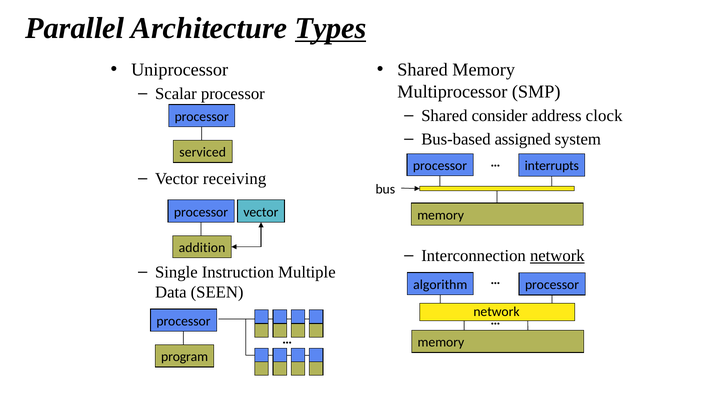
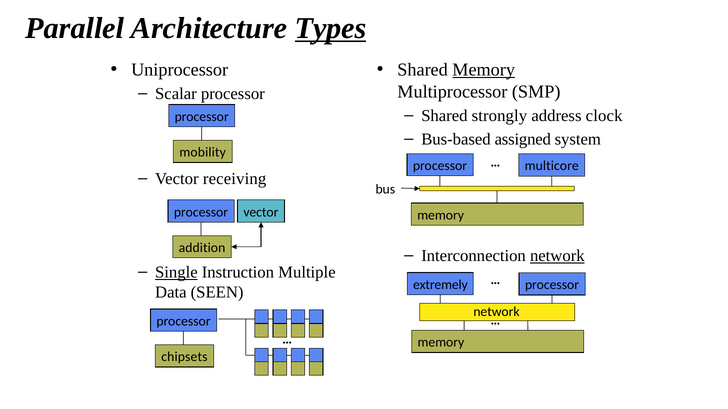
Memory underline: none -> present (484, 70)
consider: consider -> strongly (499, 116)
serviced: serviced -> mobility (203, 153)
interrupts: interrupts -> multicore (552, 166)
Single underline: none -> present (176, 273)
algorithm: algorithm -> extremely (440, 285)
program: program -> chipsets (184, 357)
